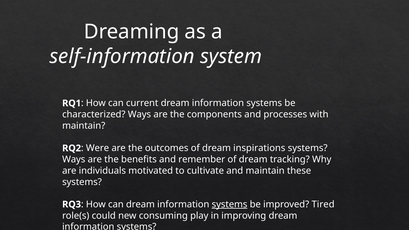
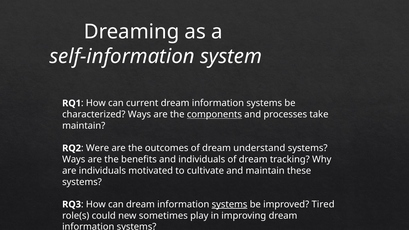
components underline: none -> present (214, 114)
with: with -> take (319, 114)
inspirations: inspirations -> understand (259, 148)
and remember: remember -> individuals (202, 159)
consuming: consuming -> sometimes (163, 216)
